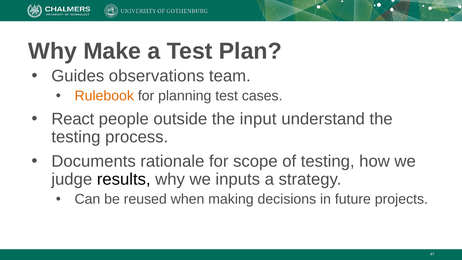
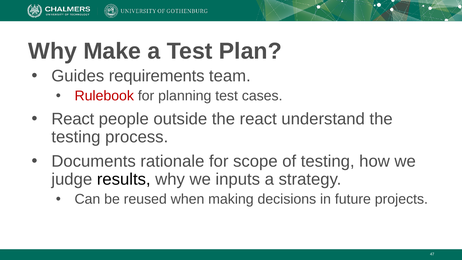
observations: observations -> requirements (157, 76)
Rulebook colour: orange -> red (104, 96)
the input: input -> react (258, 119)
